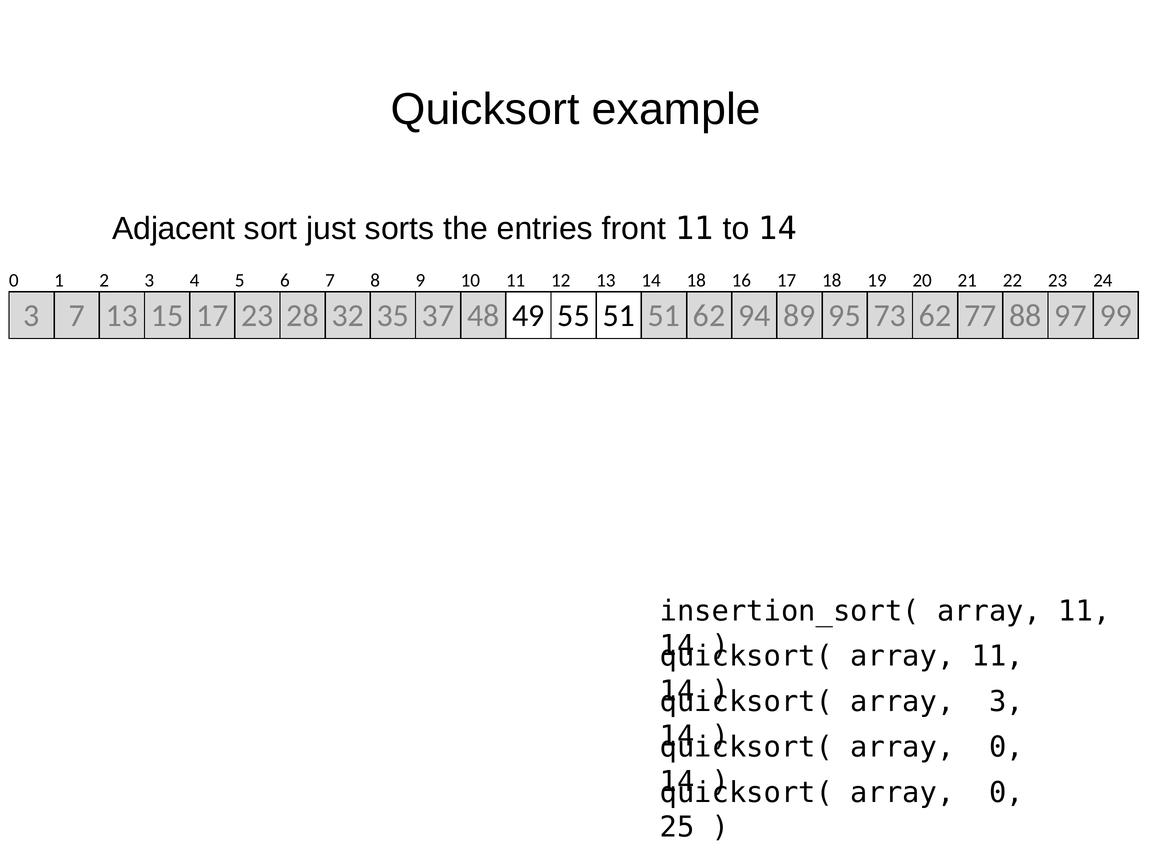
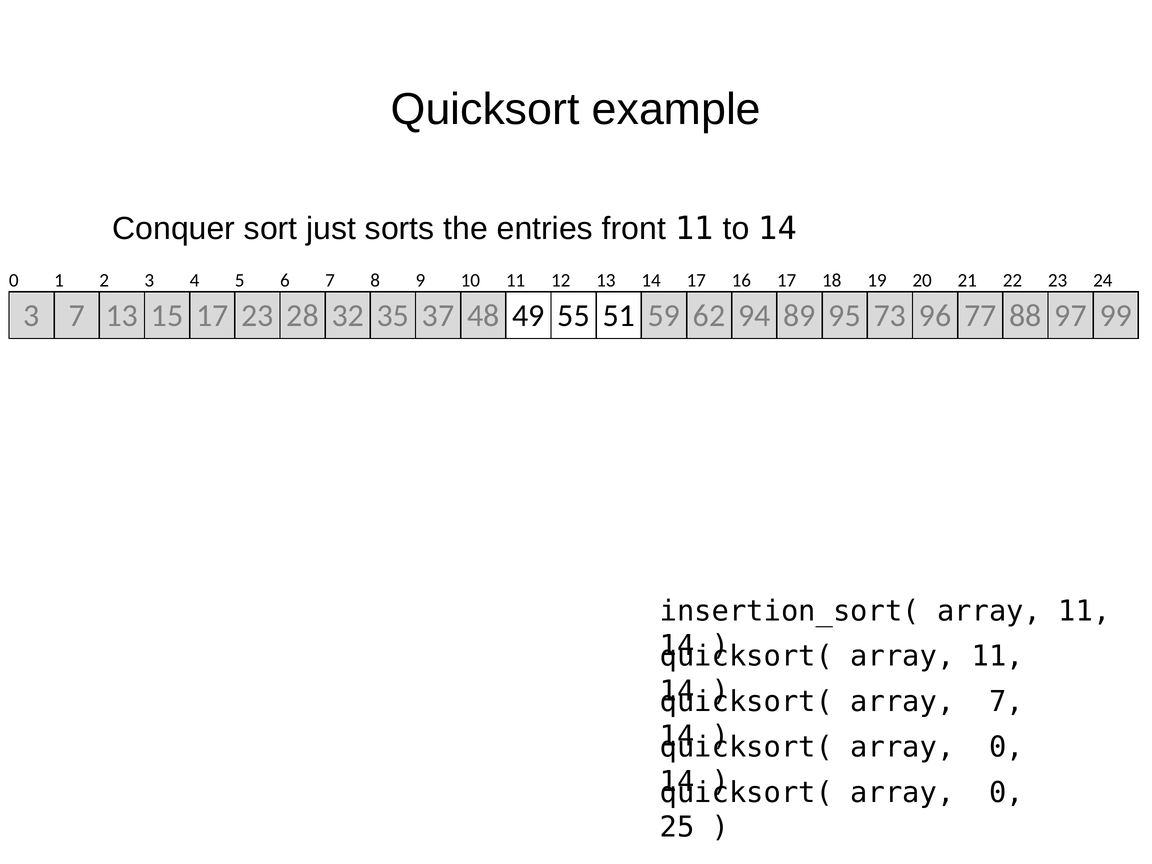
Adjacent: Adjacent -> Conquer (174, 229)
14 18: 18 -> 17 (696, 281)
51 51: 51 -> 59 (664, 316)
73 62: 62 -> 96 (935, 316)
array 3: 3 -> 7 (1006, 702)
